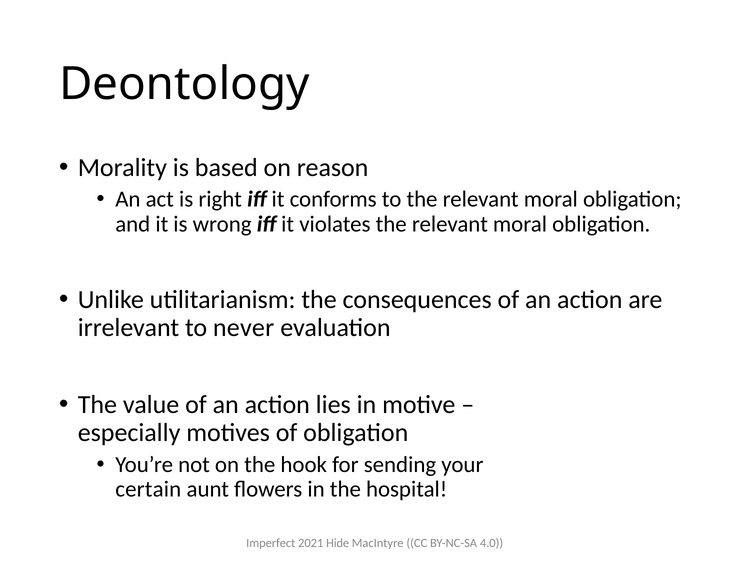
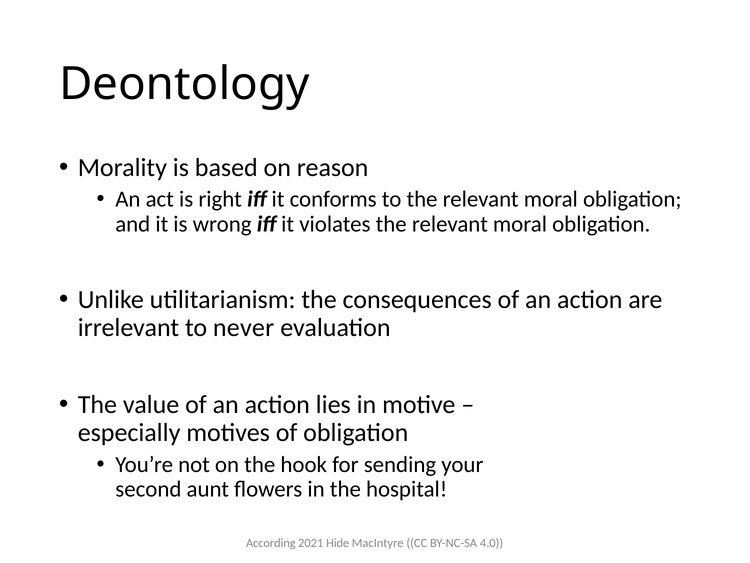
certain: certain -> second (148, 489)
Imperfect: Imperfect -> According (271, 543)
